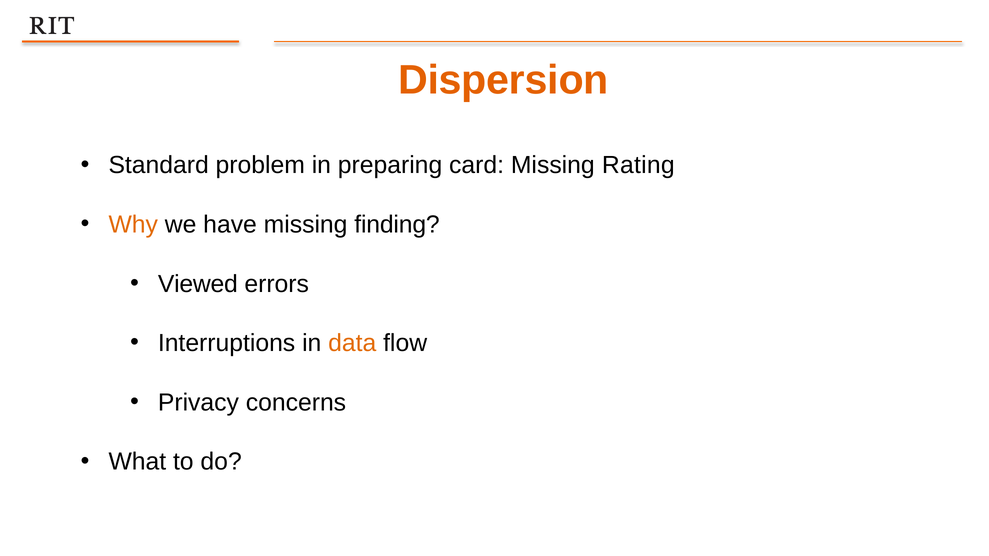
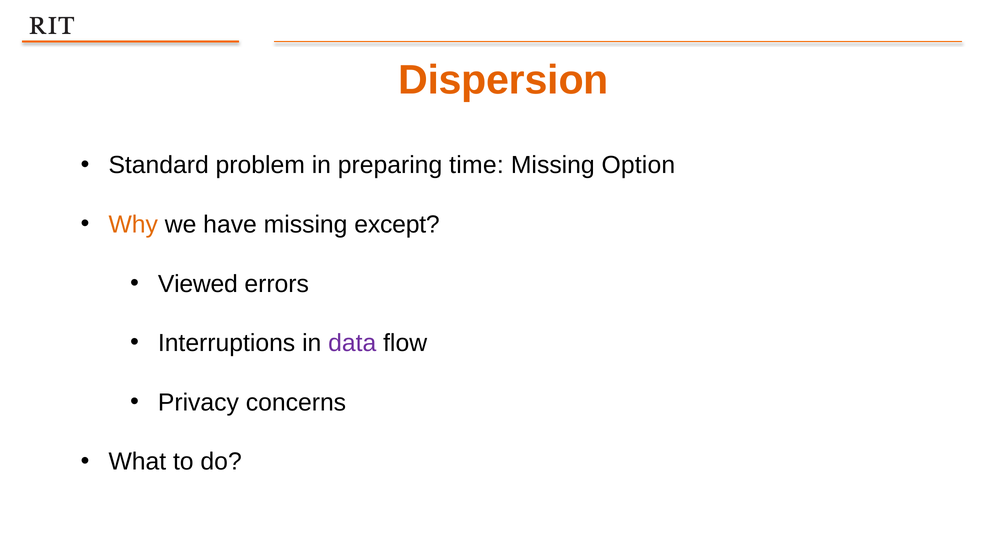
card: card -> time (476, 165)
Rating: Rating -> Option (638, 165)
finding: finding -> except (397, 225)
data colour: orange -> purple (352, 343)
